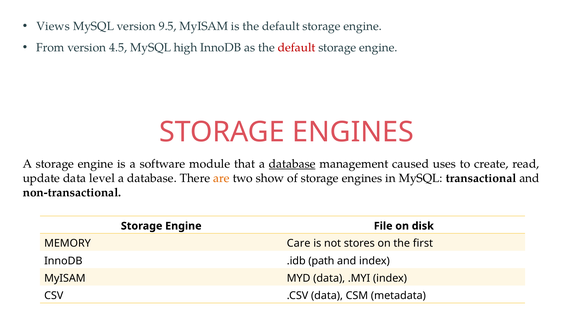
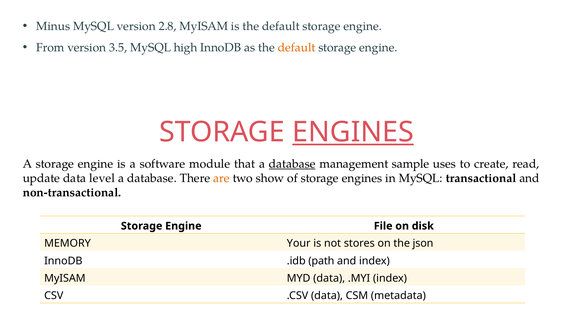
Views: Views -> Minus (53, 26)
9.5: 9.5 -> 2.8 (168, 26)
4.5: 4.5 -> 3.5 (118, 48)
default colour: red -> orange (297, 48)
ENGINES underline: none -> present (353, 132)
caused: caused -> sample (411, 164)
Care: Care -> Your (299, 244)
first: first -> json (423, 244)
